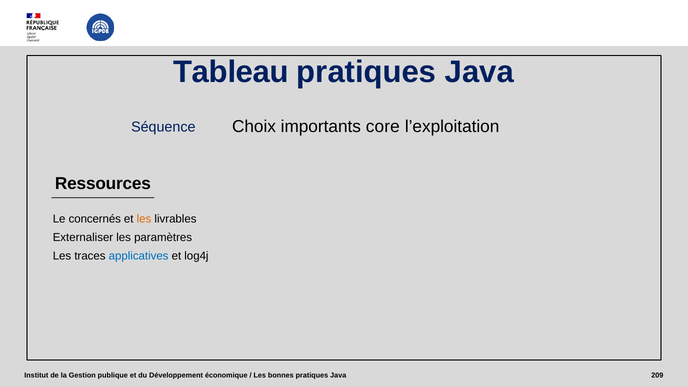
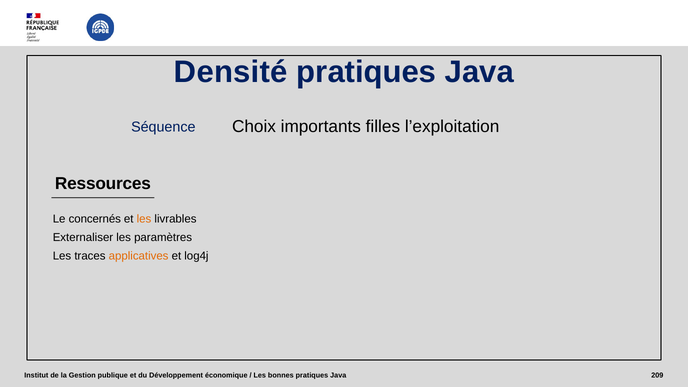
Tableau: Tableau -> Densité (231, 72)
core: core -> filles (383, 126)
applicatives colour: blue -> orange (139, 256)
